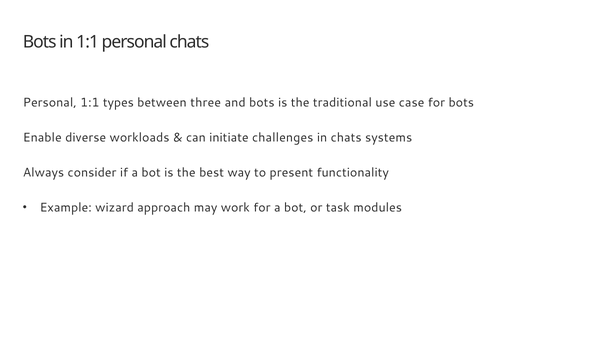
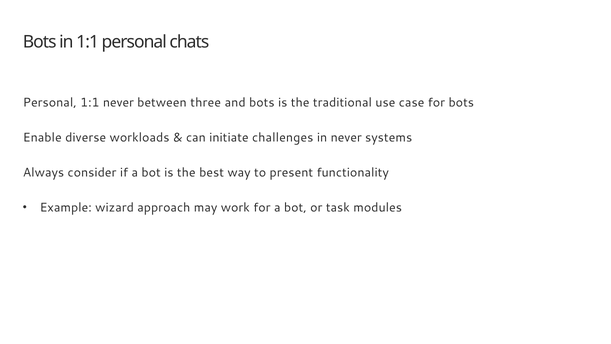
1:1 types: types -> never (118, 103)
in chats: chats -> never (346, 138)
